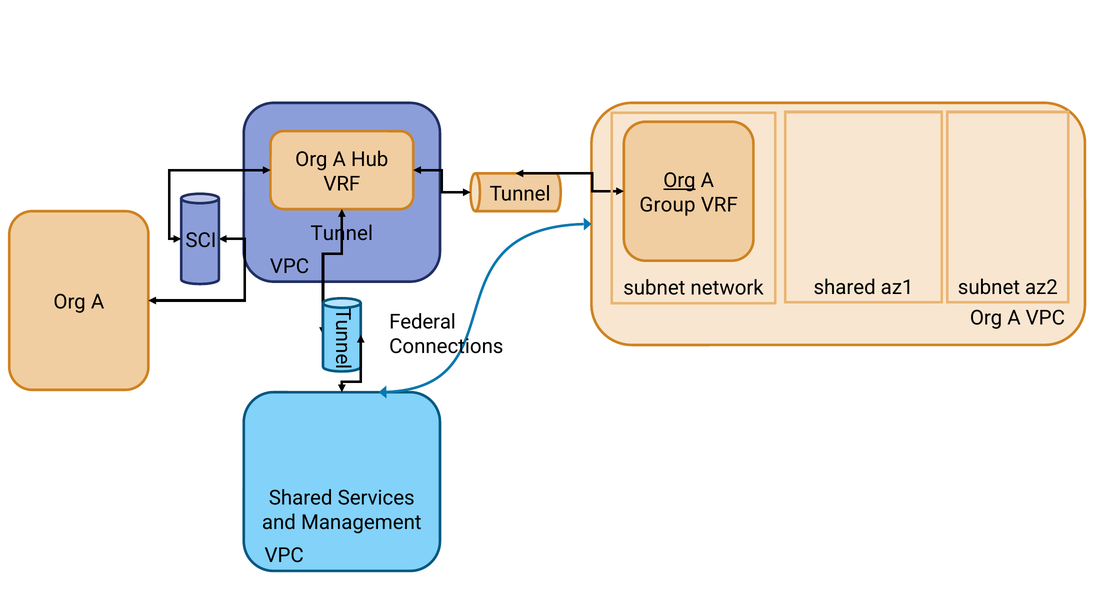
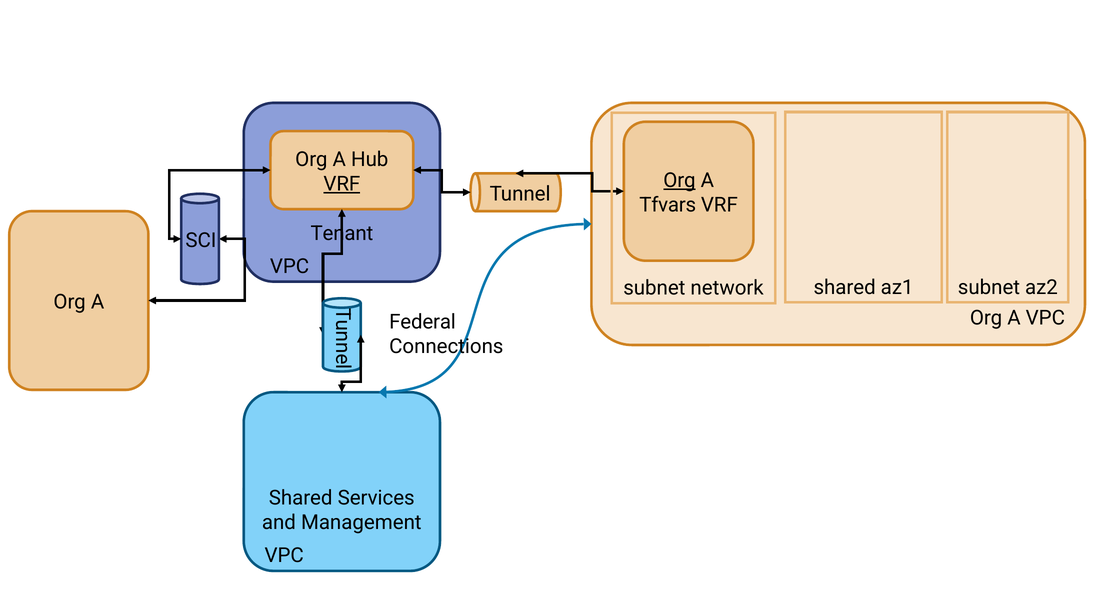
VRF underline: none -> present (342, 184)
Group: Group -> Tfvars (668, 205)
Tunnel: Tunnel -> Tenant (342, 233)
